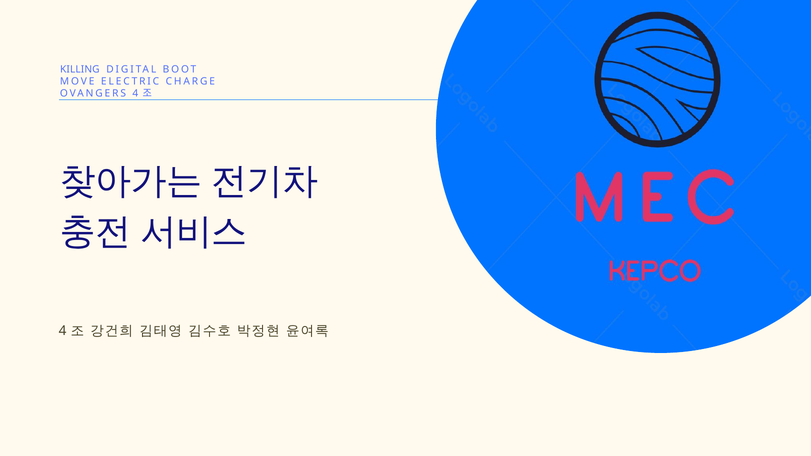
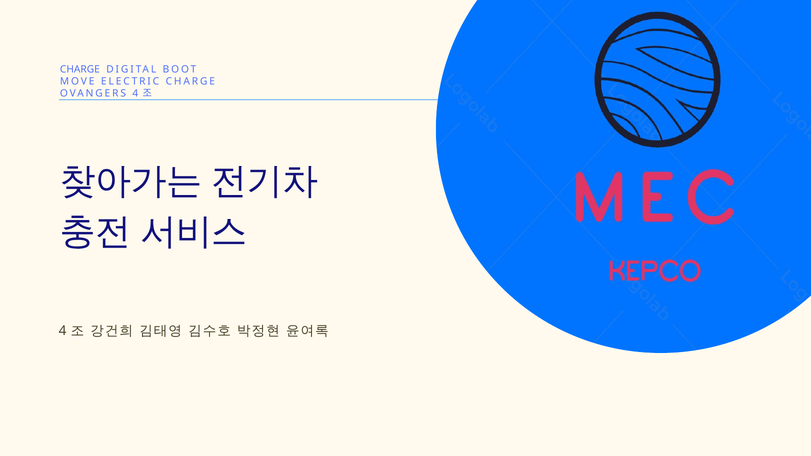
KILLING: KILLING -> CHARGE (80, 69)
